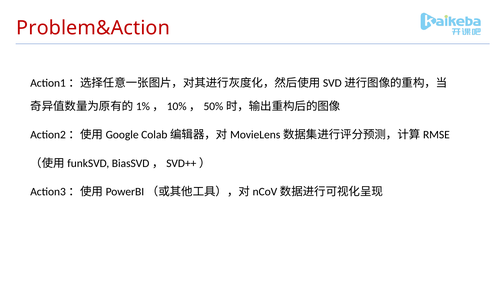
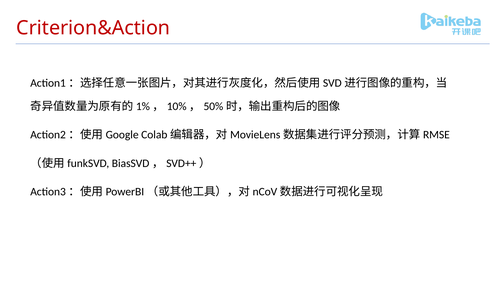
Problem&Action: Problem&Action -> Criterion&Action (93, 28)
